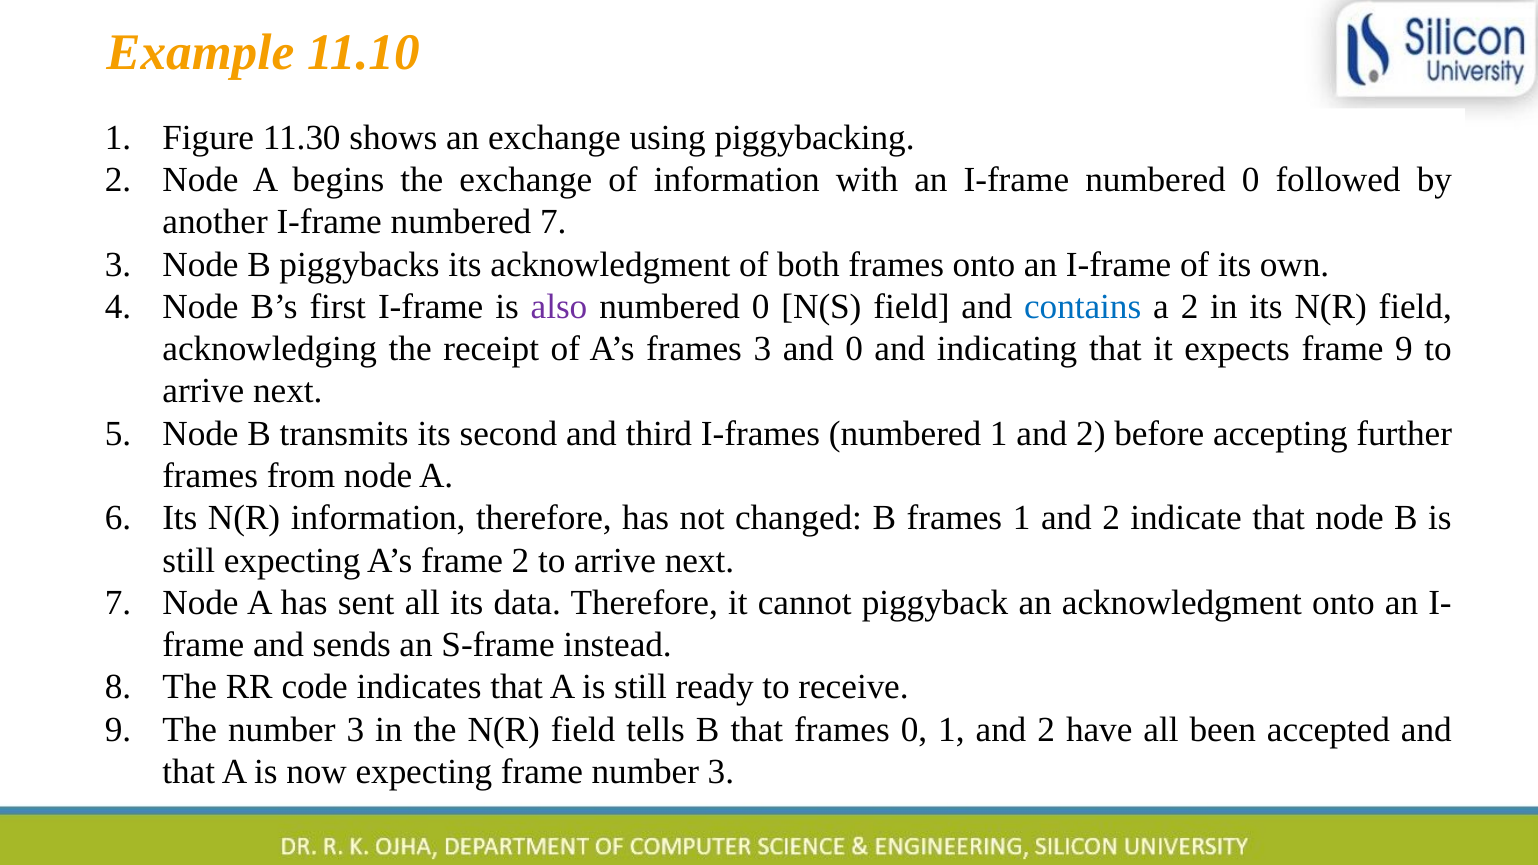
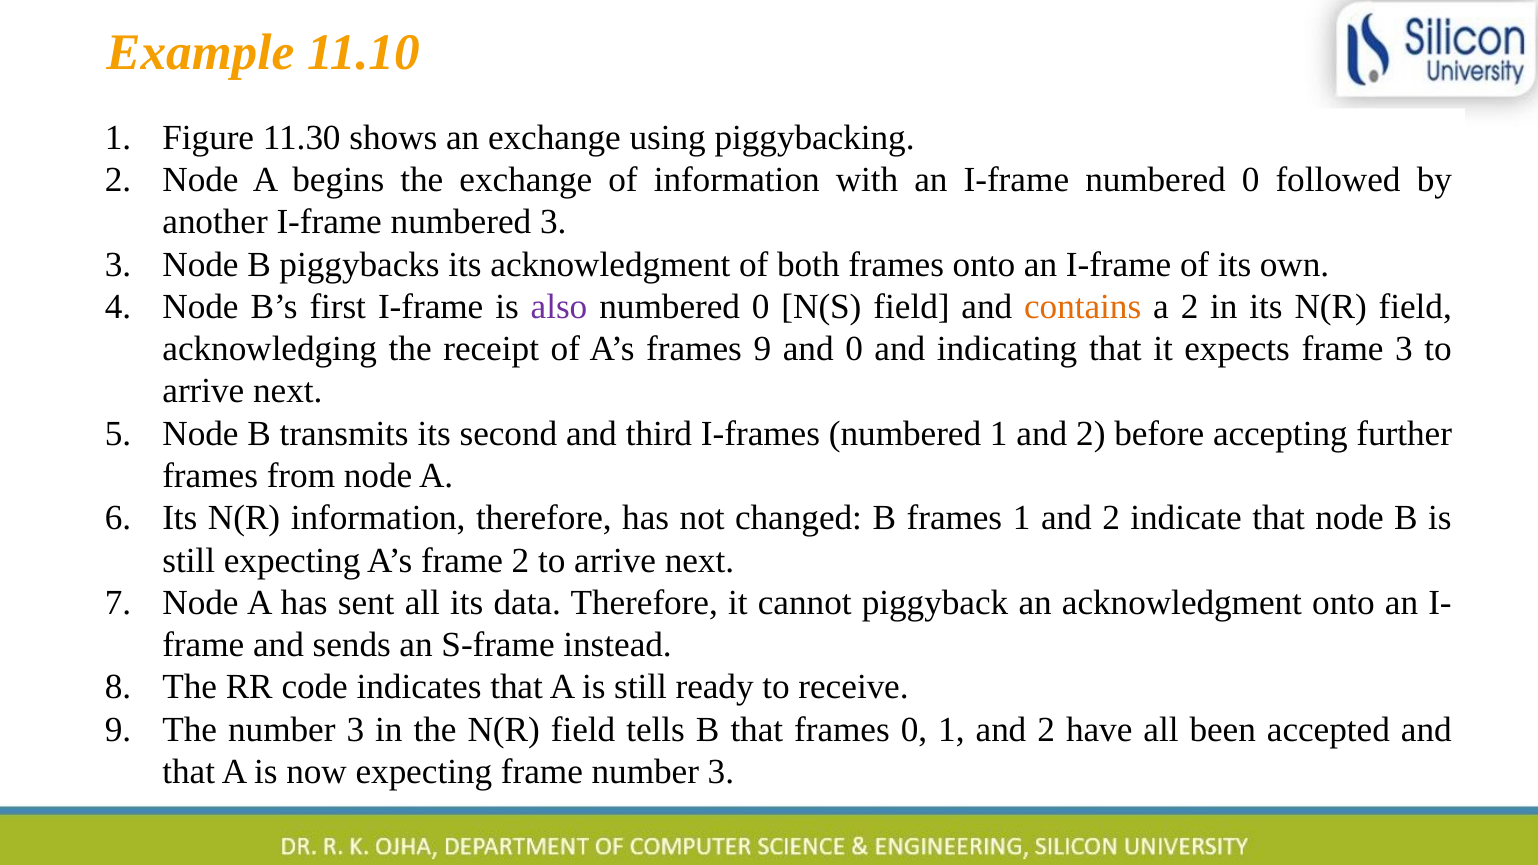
numbered 7: 7 -> 3 (553, 222)
contains colour: blue -> orange (1083, 307)
frames 3: 3 -> 9 (762, 349)
frame 9: 9 -> 3 (1404, 349)
